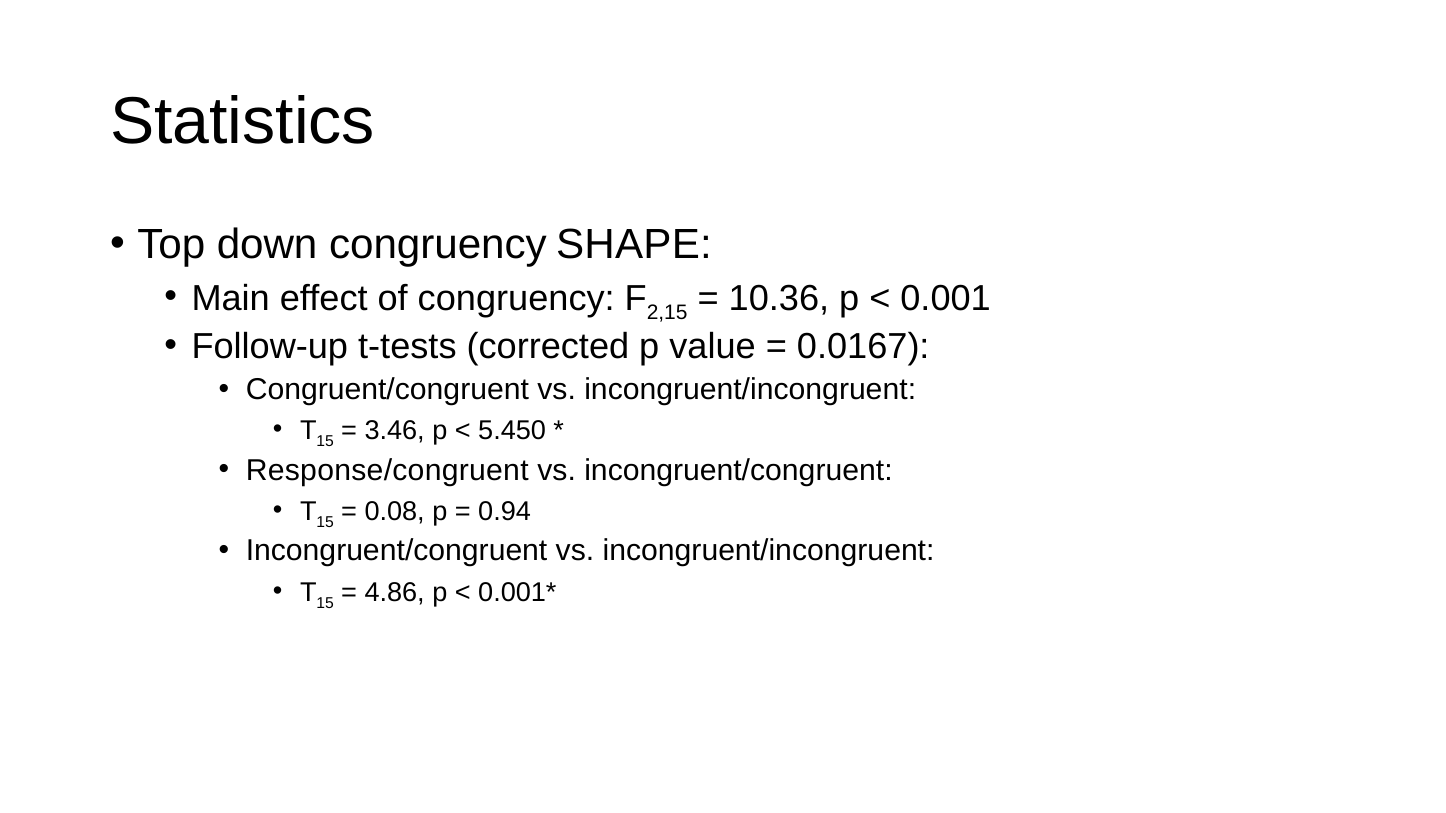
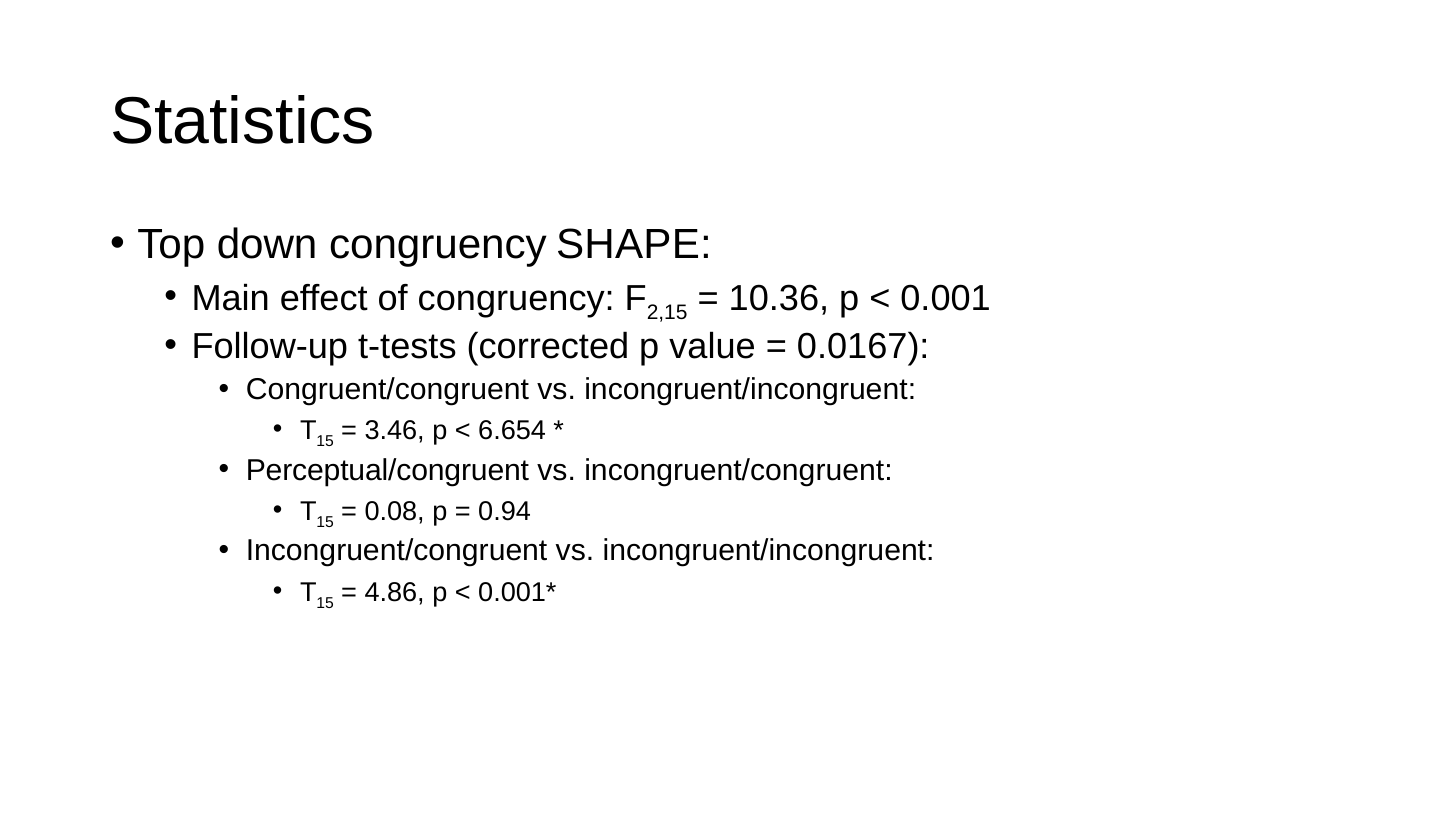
5.450: 5.450 -> 6.654 (512, 431)
Response/congruent: Response/congruent -> Perceptual/congruent (387, 470)
